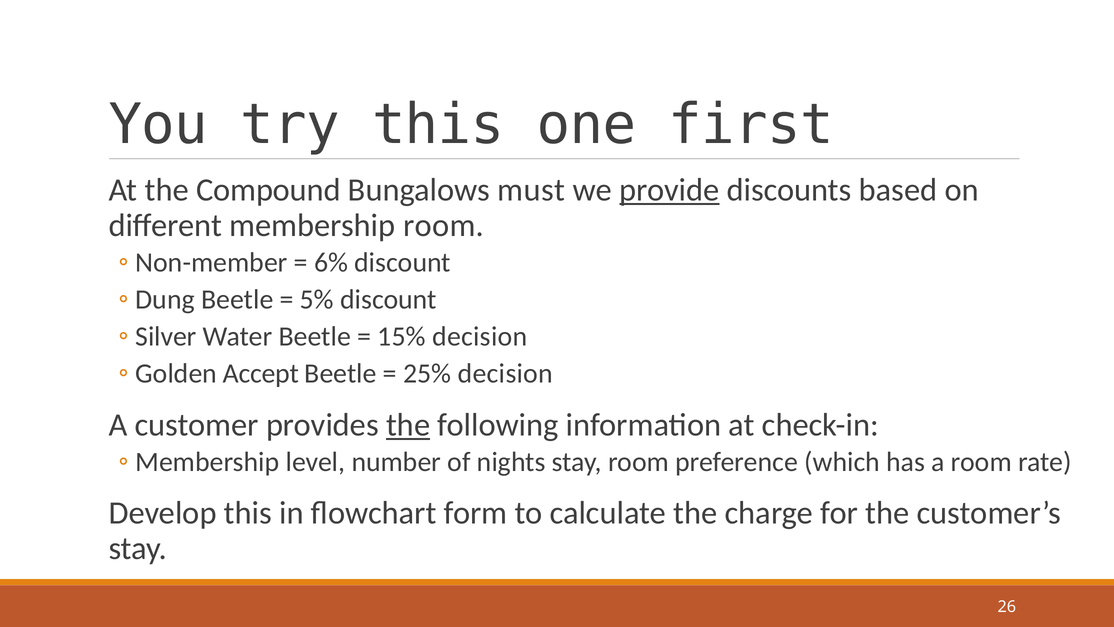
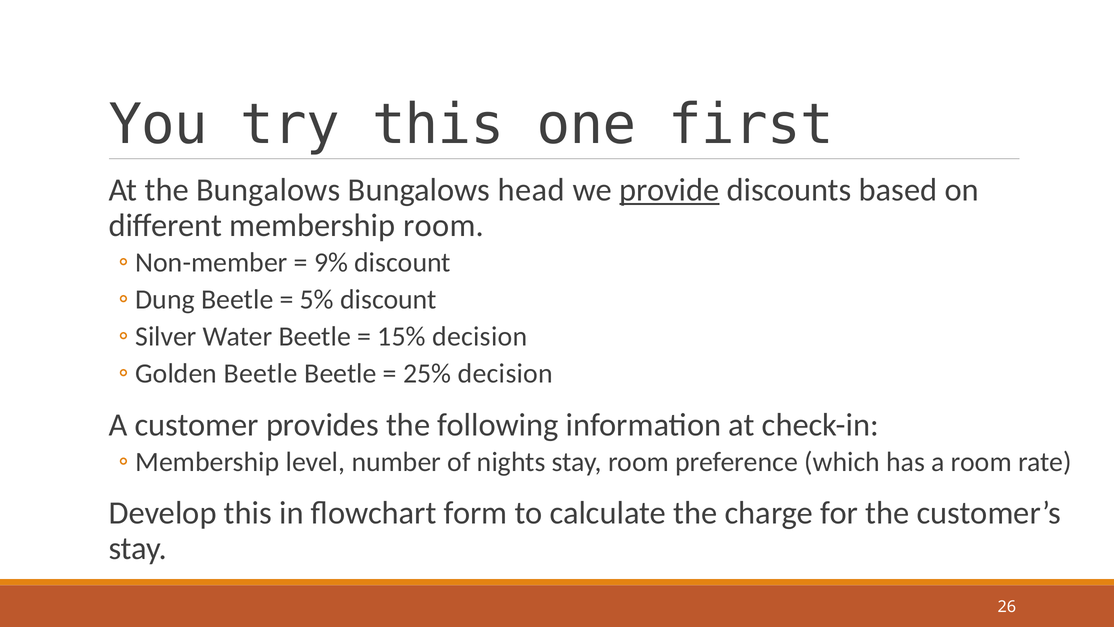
the Compound: Compound -> Bungalows (268, 190)
must: must -> head (531, 190)
6%: 6% -> 9% (331, 262)
Accept: Accept -> Beetle (261, 374)
the underline: present -> none (408, 425)
